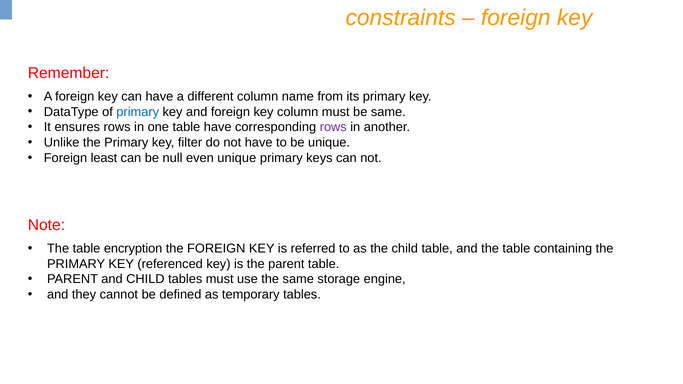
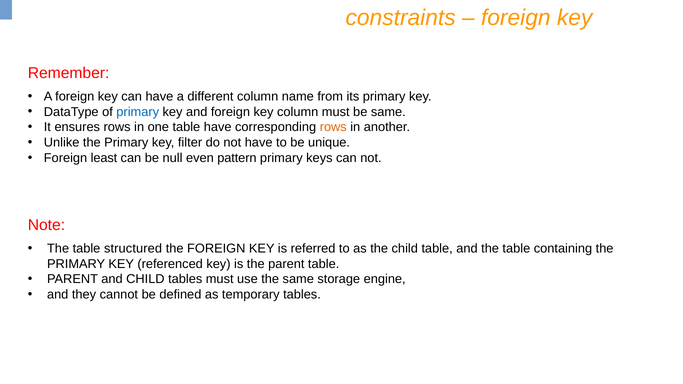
rows colour: purple -> orange (333, 127)
even unique: unique -> pattern (237, 158)
encryption: encryption -> structured (133, 249)
